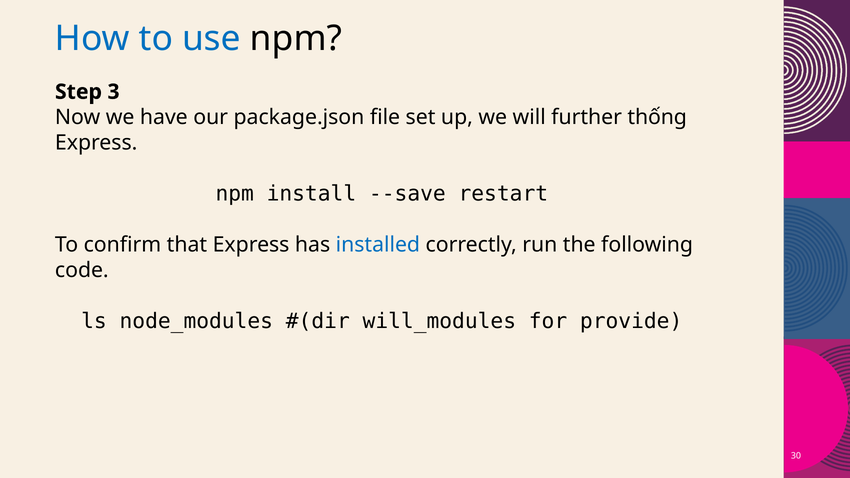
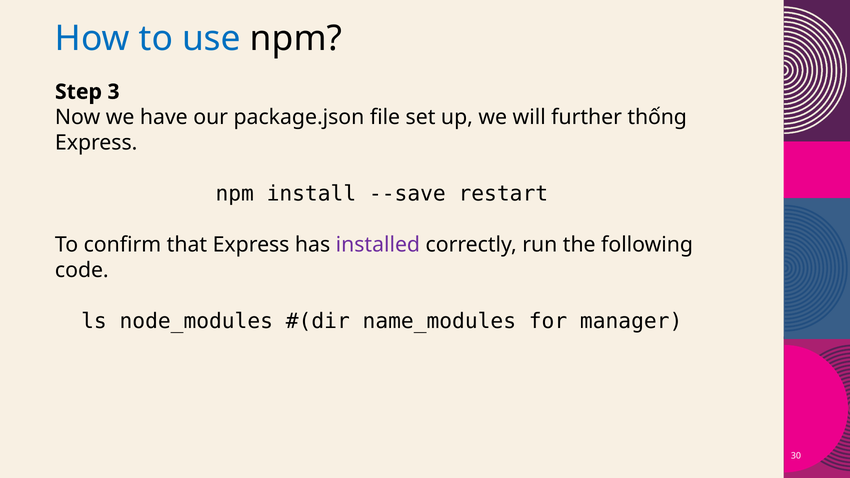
installed colour: blue -> purple (378, 245)
will_modules: will_modules -> name_modules (439, 321)
provide: provide -> manager (631, 321)
